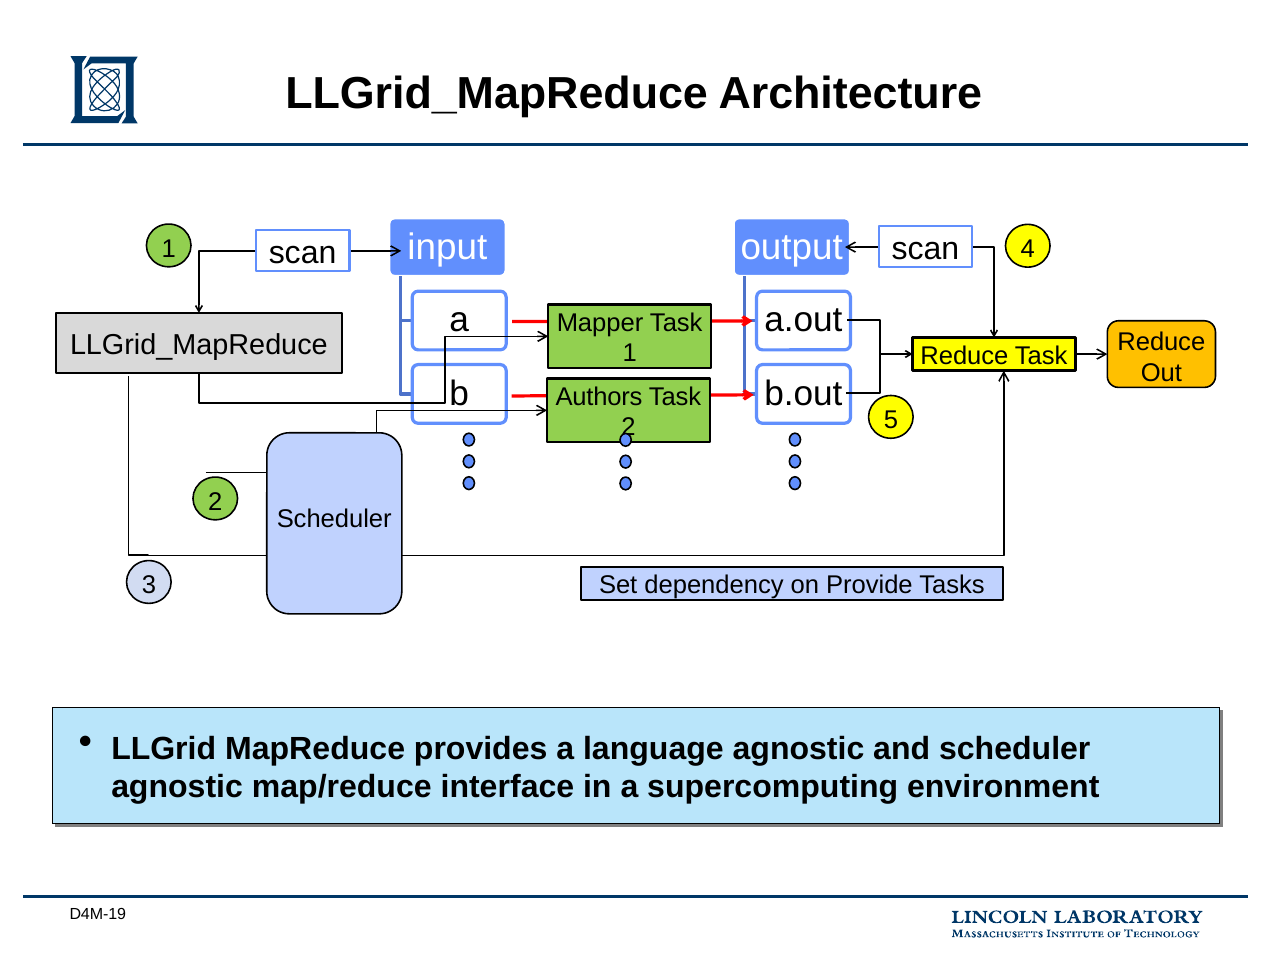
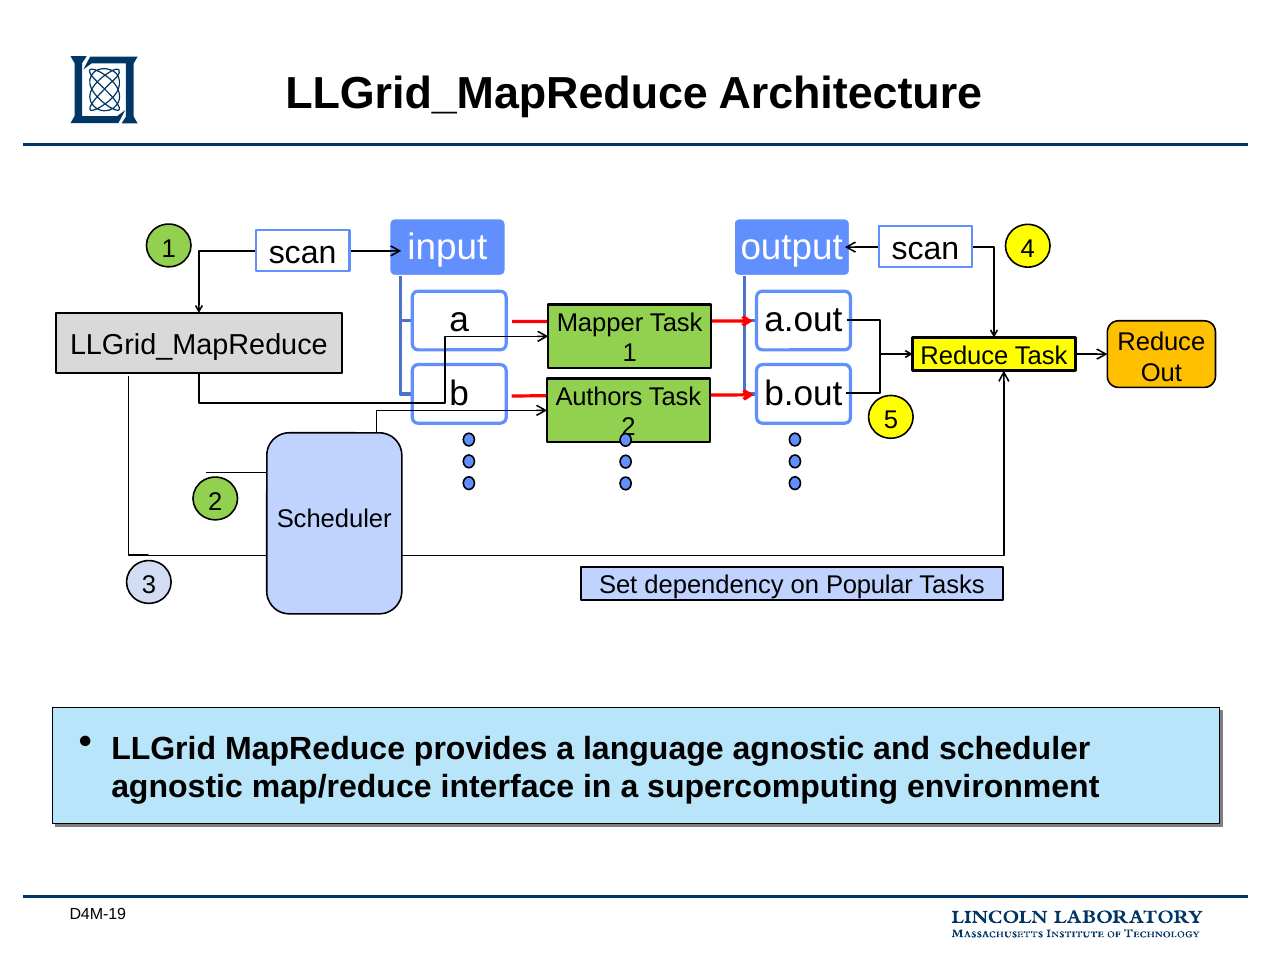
Provide: Provide -> Popular (870, 585)
